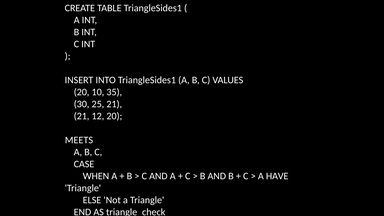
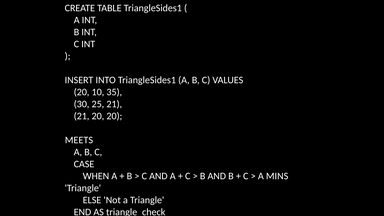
21 12: 12 -> 20 (98, 116)
HAVE: HAVE -> MINS (277, 176)
